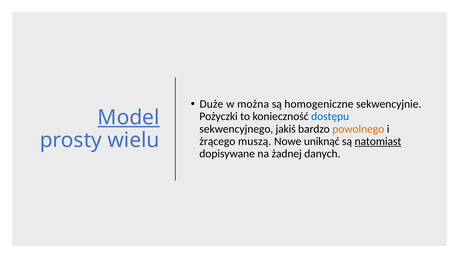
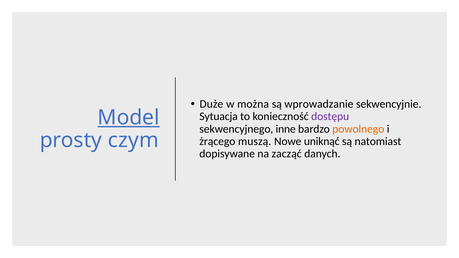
homogeniczne: homogeniczne -> wprowadzanie (319, 104)
Pożyczki: Pożyczki -> Sytuacja (219, 117)
dostępu colour: blue -> purple (330, 117)
jakiś: jakiś -> inne (286, 129)
wielu: wielu -> czym (133, 140)
natomiast underline: present -> none (378, 141)
żadnej: żadnej -> zacząć (287, 154)
